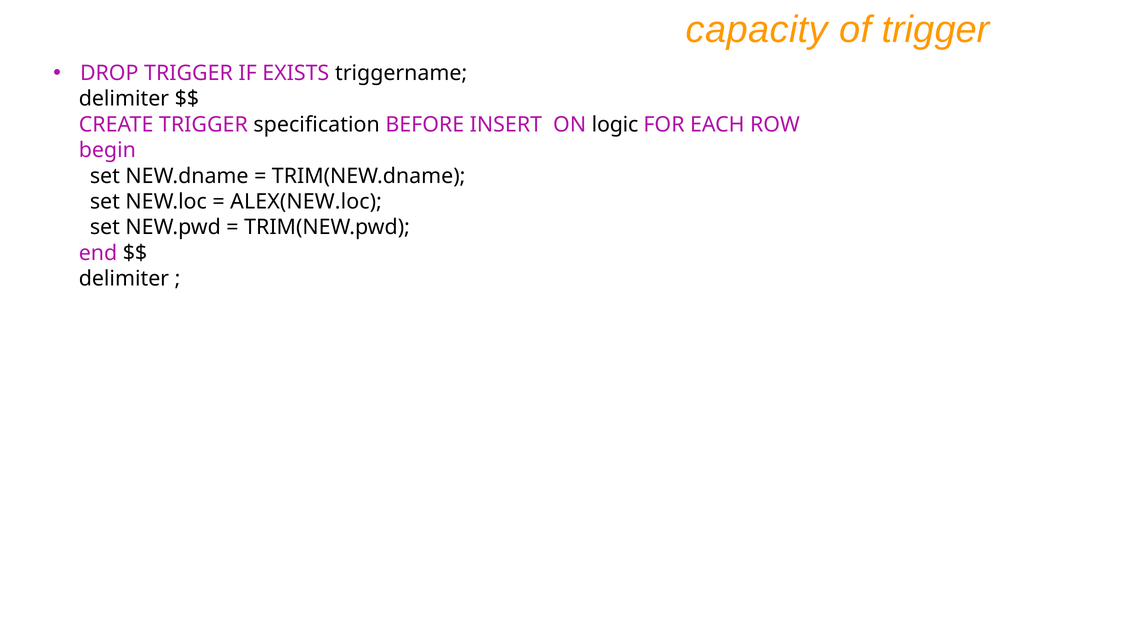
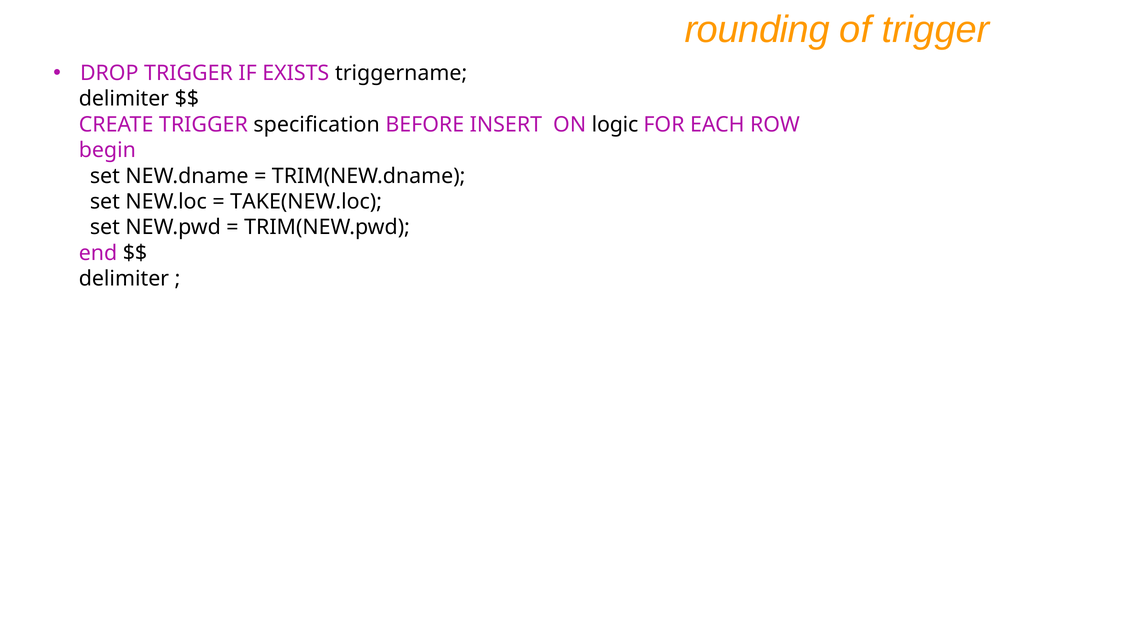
capacity: capacity -> rounding (757, 30)
ALEX(NEW.loc: ALEX(NEW.loc -> TAKE(NEW.loc (306, 202)
